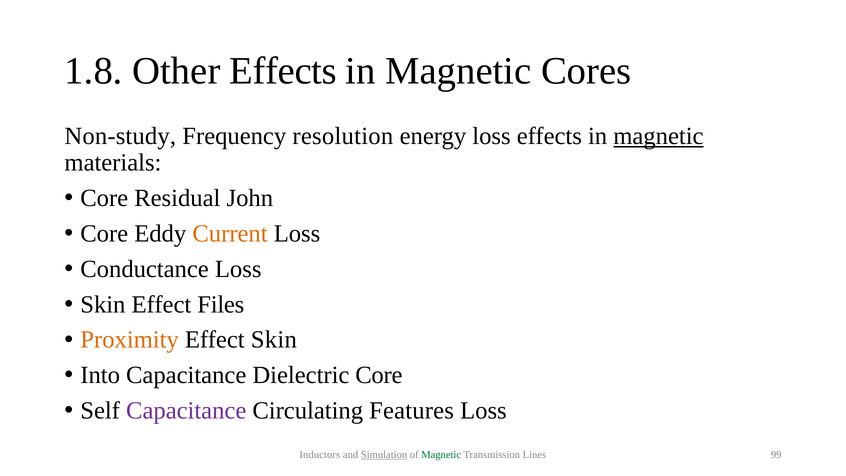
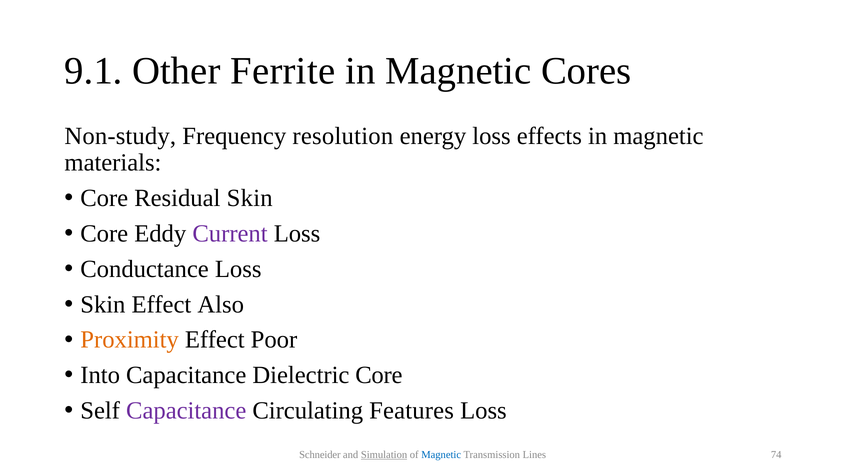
1.8: 1.8 -> 9.1 (94, 71)
Other Effects: Effects -> Ferrite (283, 71)
magnetic underline: present -> none (658, 136)
Residual John: John -> Skin (250, 198)
Current colour: orange -> purple (230, 233)
Files: Files -> Also (221, 304)
Effect Skin: Skin -> Poor (274, 340)
Inductors: Inductors -> Schneider (320, 454)
Magnetic colour: green -> blue (441, 454)
99: 99 -> 74 (776, 454)
